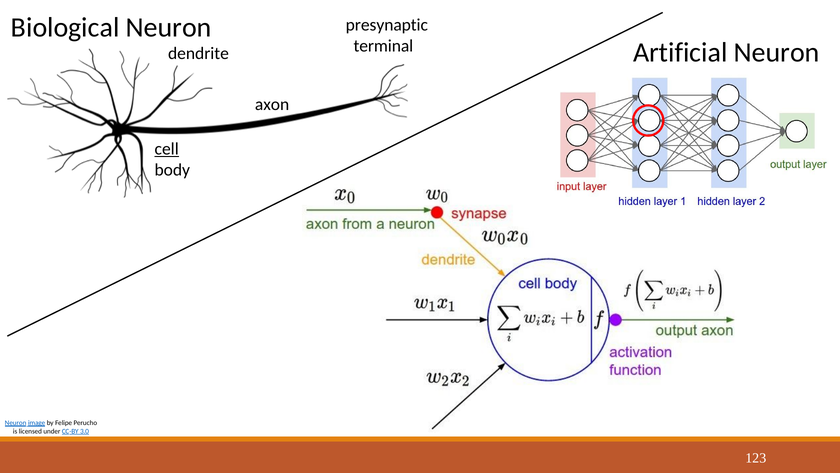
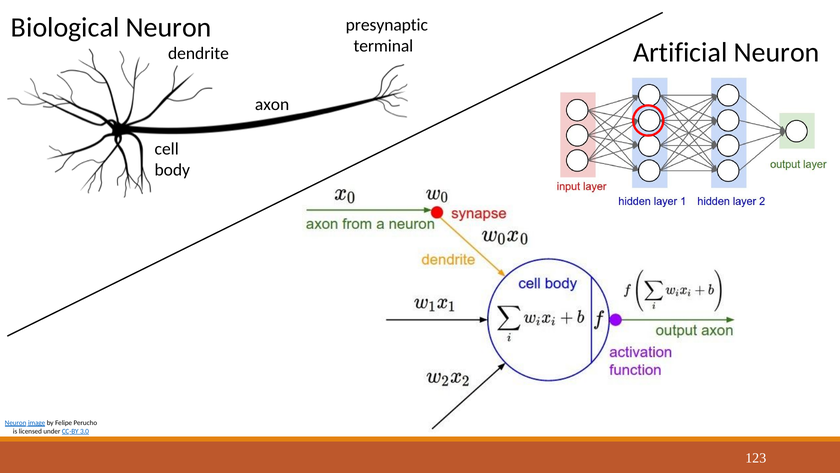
cell underline: present -> none (167, 149)
